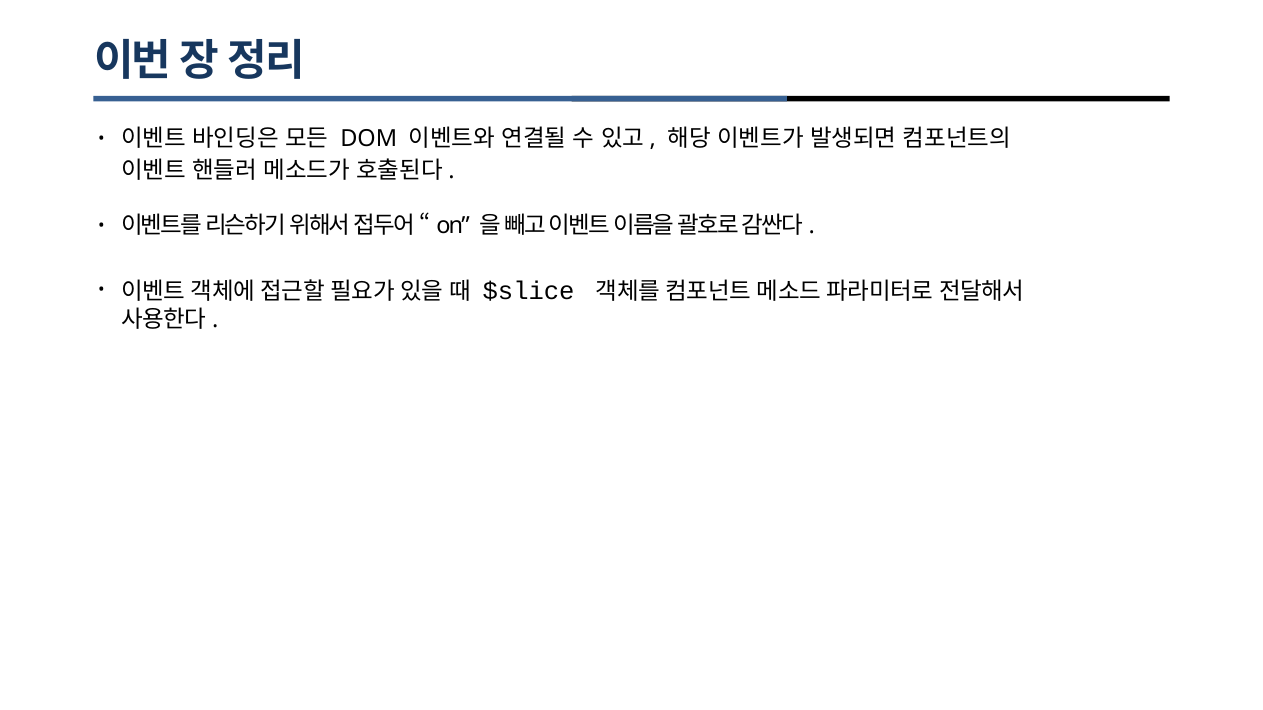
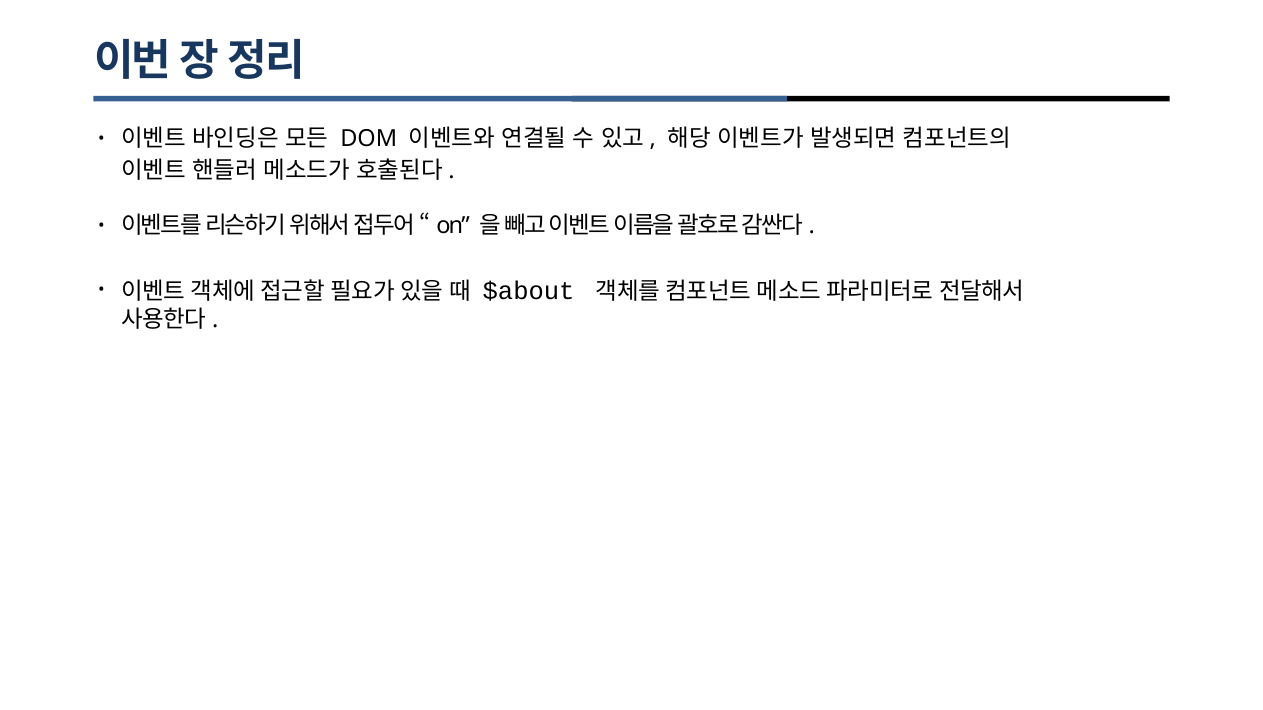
$slice: $slice -> $about (529, 291)
